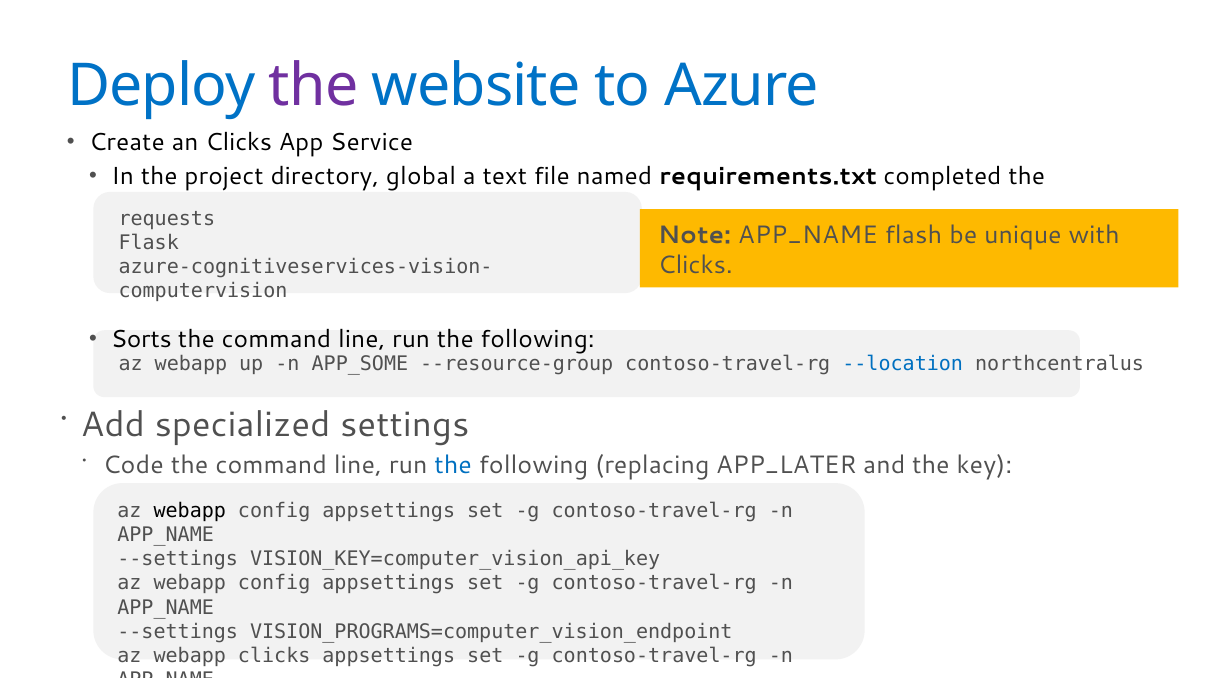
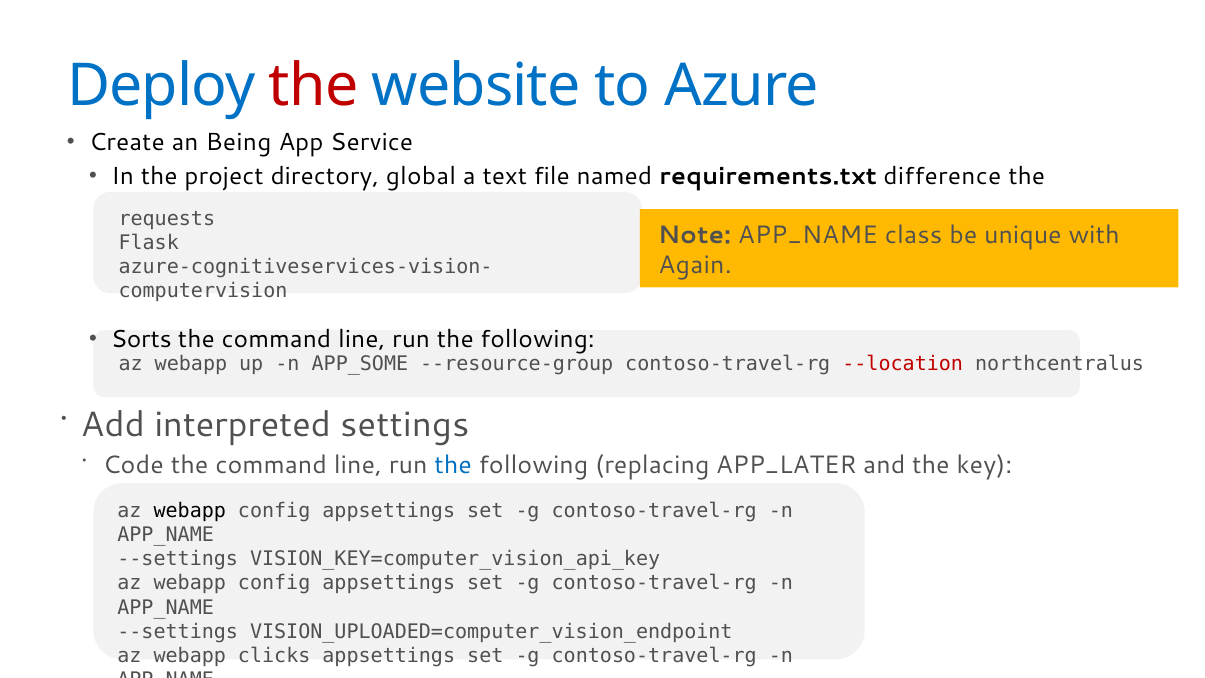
the colour: purple -> red (314, 86)
an Clicks: Clicks -> Being (238, 142)
completed: completed -> difference (942, 176)
flash: flash -> class (914, 235)
Clicks: Clicks -> Again (695, 265)
--location colour: blue -> red (903, 364)
specialized: specialized -> interpreted (243, 425)
VISION_PROGRAMS=computer_vision_endpoint: VISION_PROGRAMS=computer_vision_endpoint -> VISION_UPLOADED=computer_vision_endpoint (491, 631)
